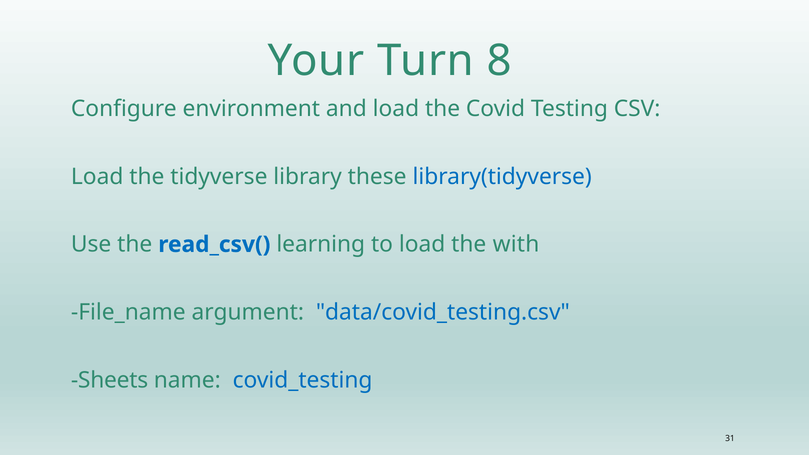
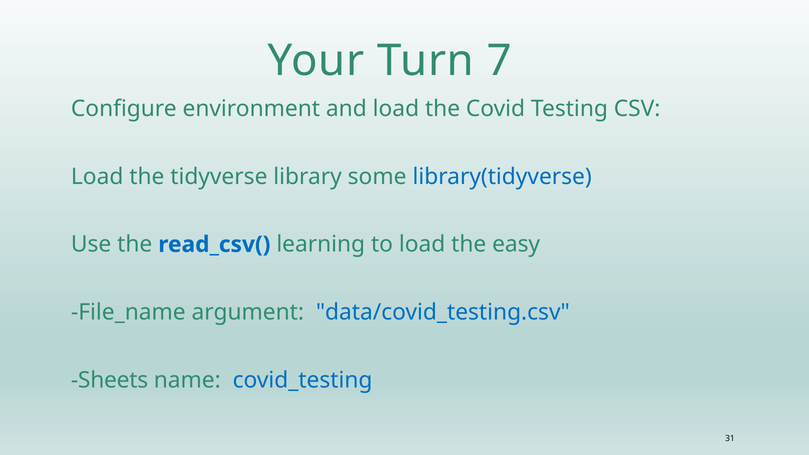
8: 8 -> 7 (499, 61)
these: these -> some (377, 177)
with: with -> easy (516, 245)
